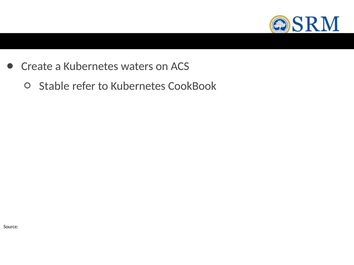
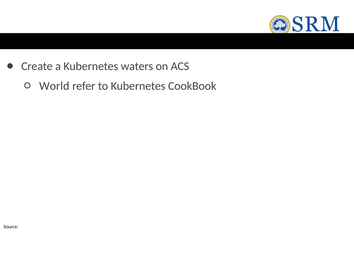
Stable: Stable -> World (54, 86)
